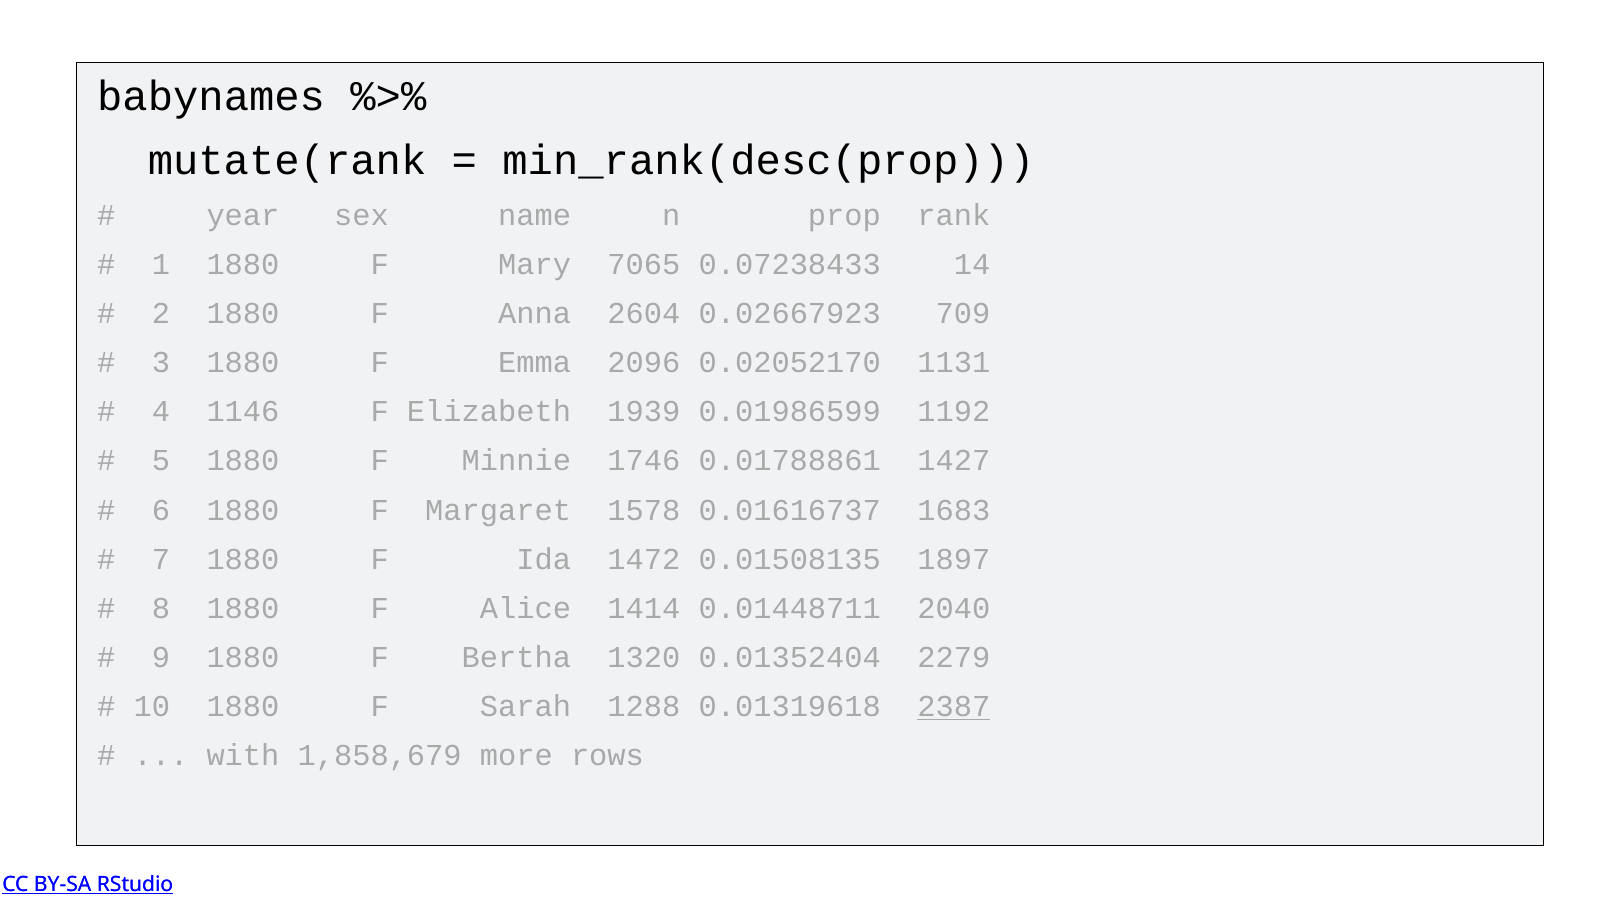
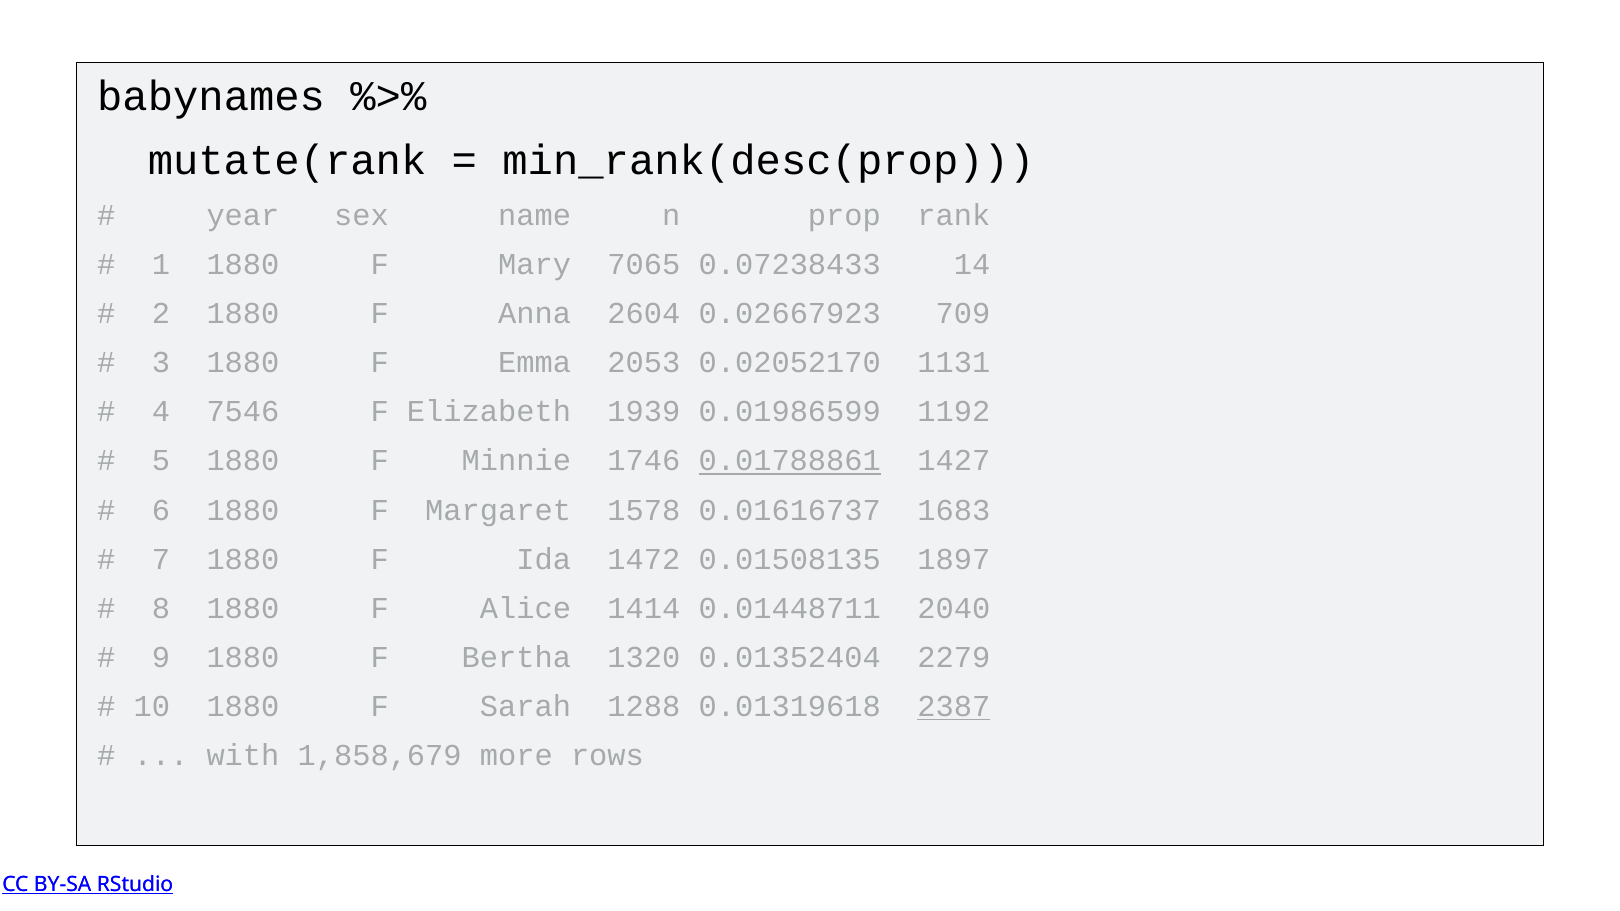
2096: 2096 -> 2053 (644, 363)
1146: 1146 -> 7546 (243, 412)
0.01788861 underline: none -> present (790, 461)
